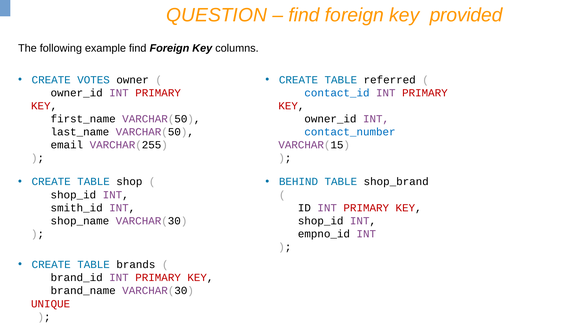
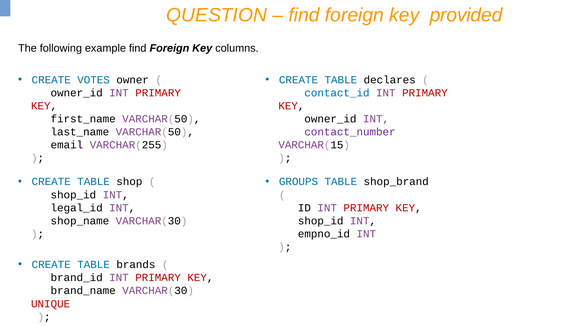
referred: referred -> declares (390, 80)
contact_number colour: blue -> purple (350, 132)
BEHIND: BEHIND -> GROUPS (298, 182)
smith_id: smith_id -> legal_id (77, 208)
